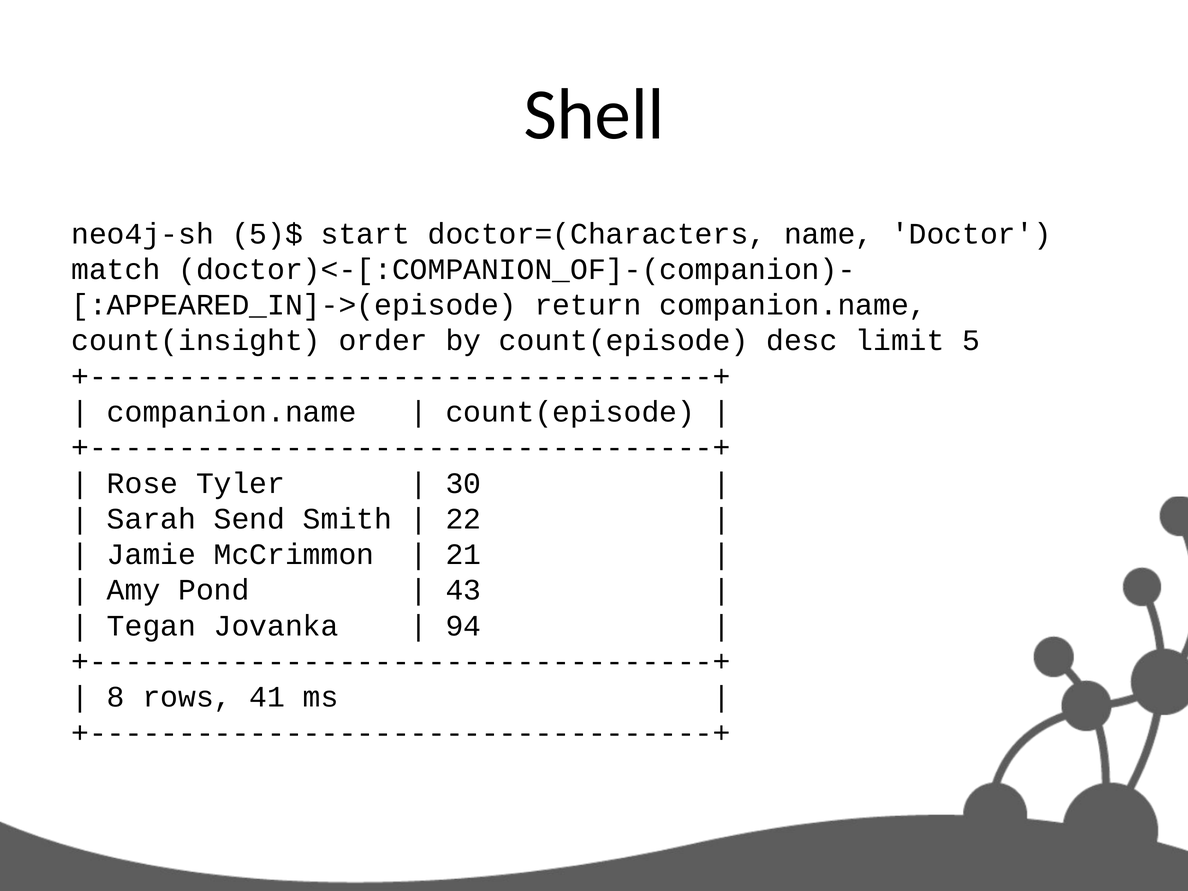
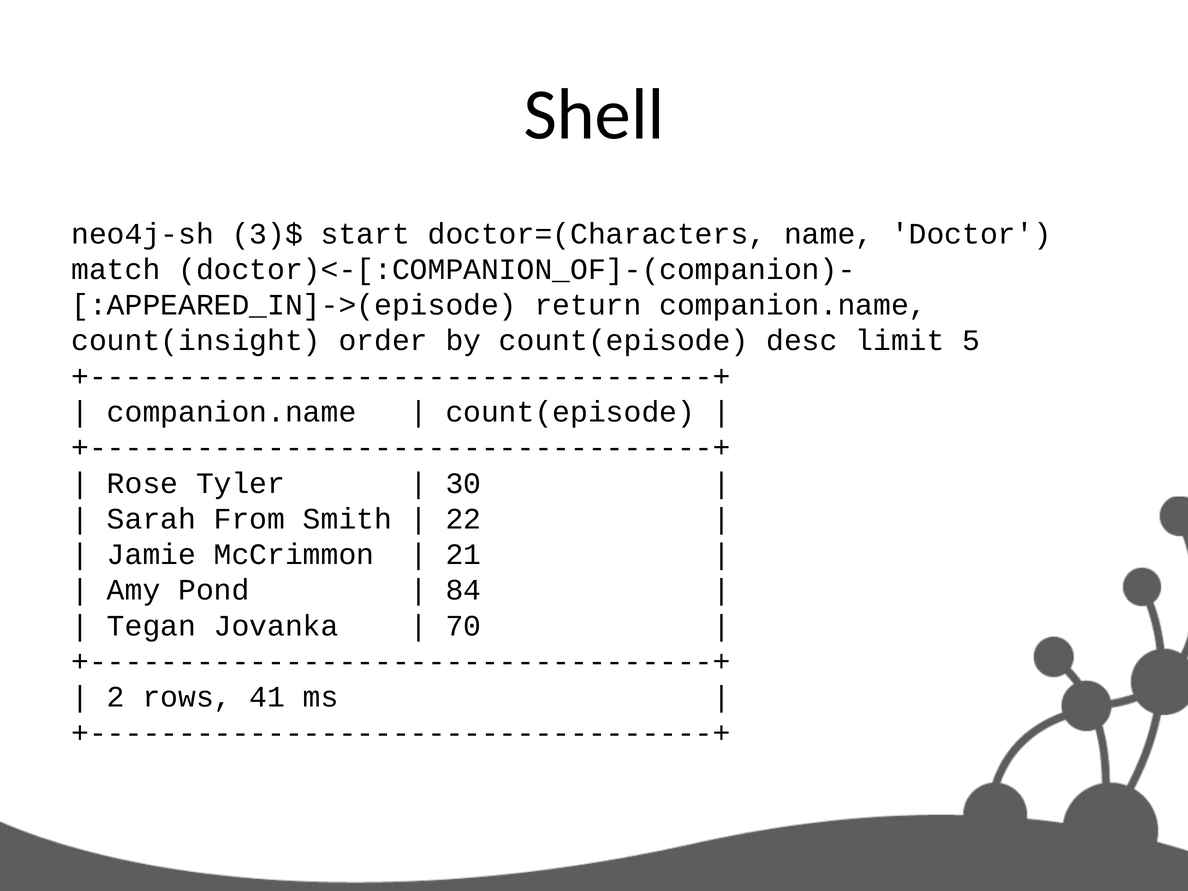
5)$: 5)$ -> 3)$ (267, 234)
Send: Send -> From (249, 519)
43: 43 -> 84 (463, 590)
94: 94 -> 70 (463, 626)
8: 8 -> 2 (116, 697)
